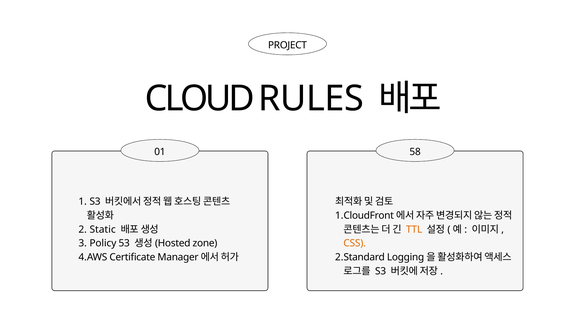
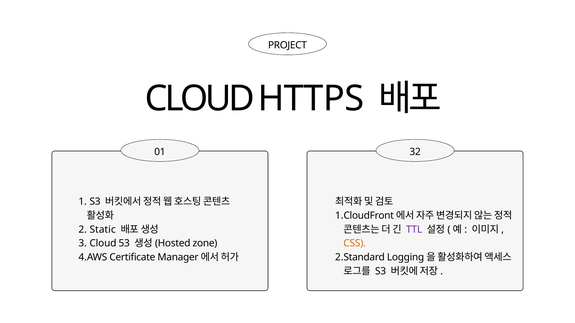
RULES: RULES -> HTTPS (311, 99)
58: 58 -> 32 (415, 152)
TTL colour: orange -> purple (414, 230)
Policy: Policy -> Cloud (103, 244)
